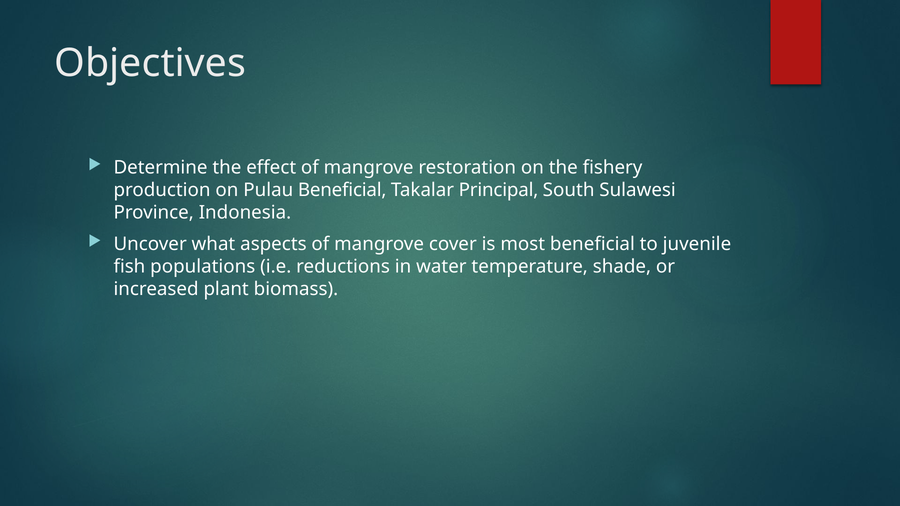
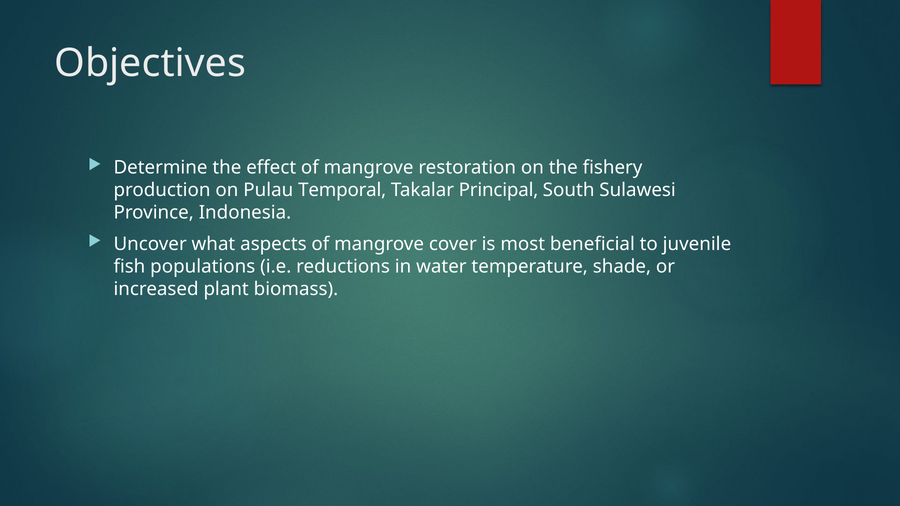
Pulau Beneficial: Beneficial -> Temporal (342, 190)
